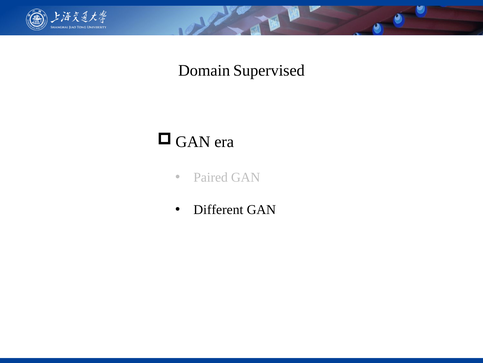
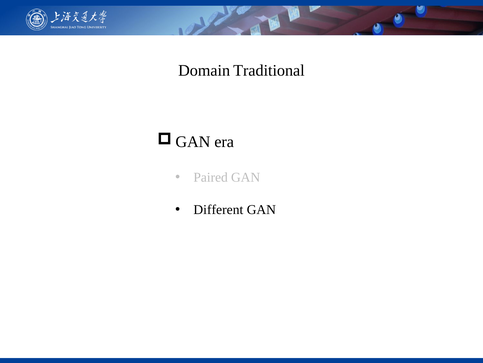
Supervised: Supervised -> Traditional (269, 70)
